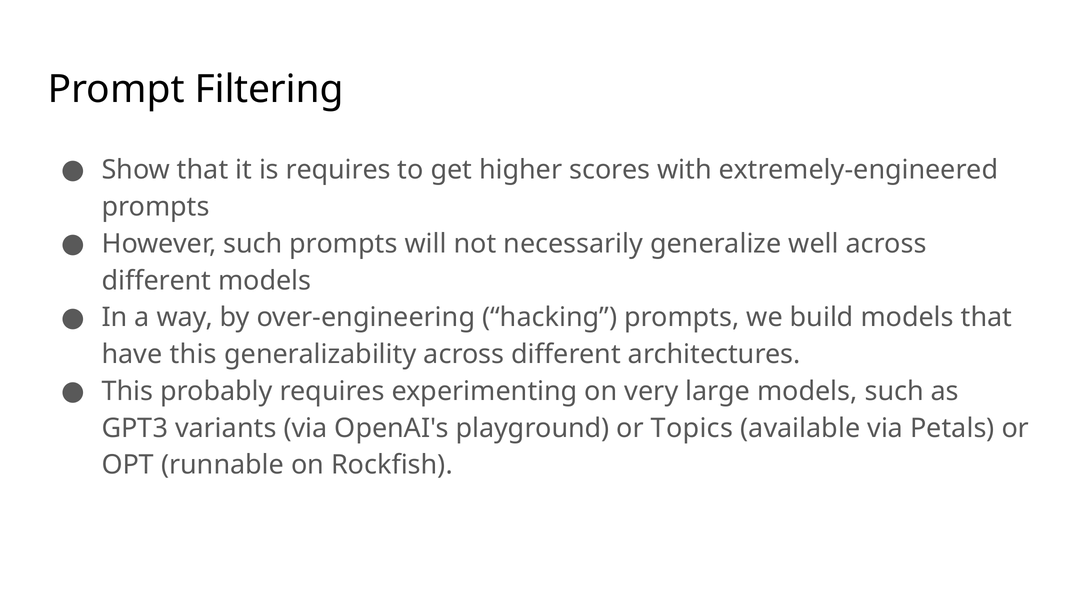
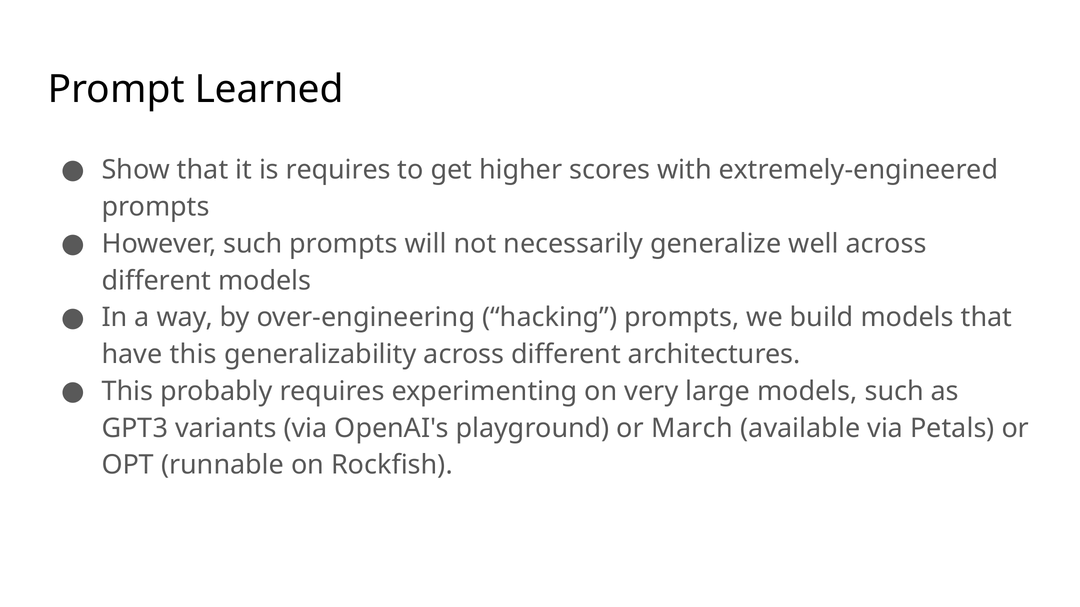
Filtering: Filtering -> Learned (269, 89)
Topics: Topics -> March (692, 429)
